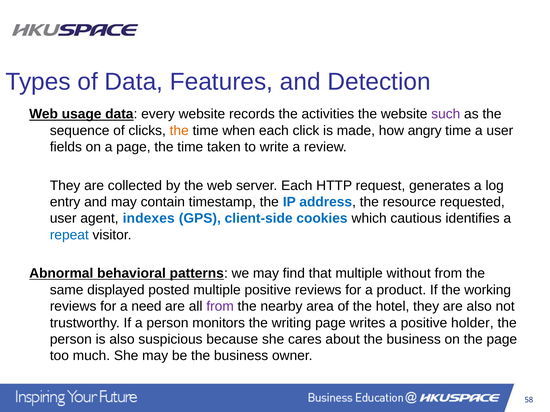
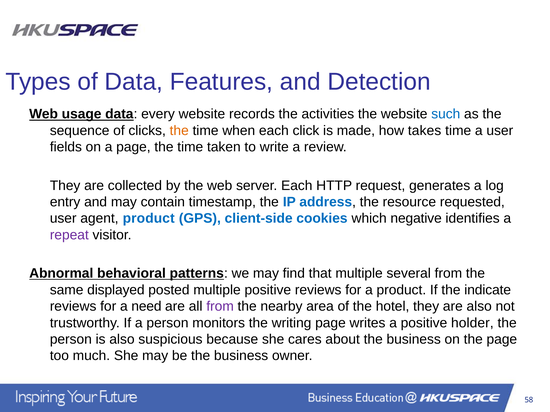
such colour: purple -> blue (446, 114)
angry: angry -> takes (425, 131)
agent indexes: indexes -> product (149, 219)
cautious: cautious -> negative (416, 219)
repeat colour: blue -> purple (69, 235)
without: without -> several (409, 274)
working: working -> indicate (488, 290)
